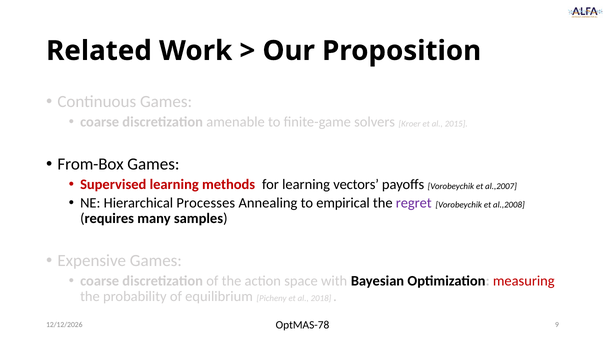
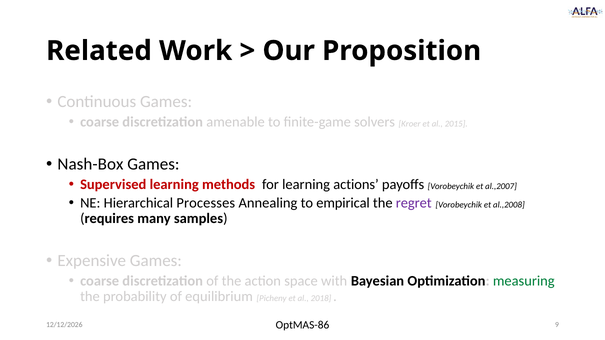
From-Box: From-Box -> Nash-Box (90, 164)
vectors: vectors -> actions (356, 184)
measuring colour: red -> green (524, 281)
OptMAS-78: OptMAS-78 -> OptMAS-86 (302, 325)
